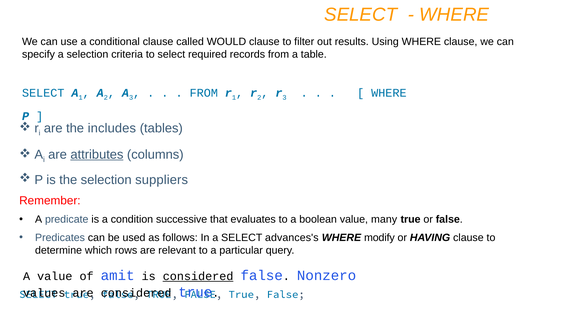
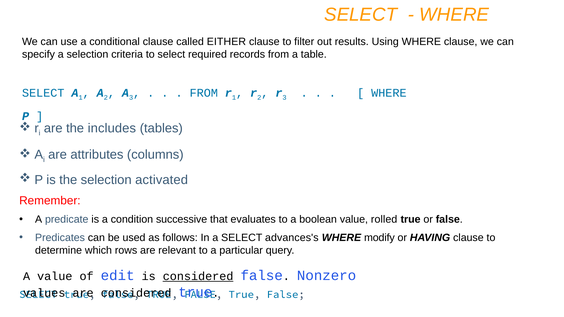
WOULD: WOULD -> EITHER (226, 42)
attributes underline: present -> none (97, 155)
suppliers: suppliers -> activated (162, 180)
many: many -> rolled (384, 220)
amit: amit -> edit (118, 276)
